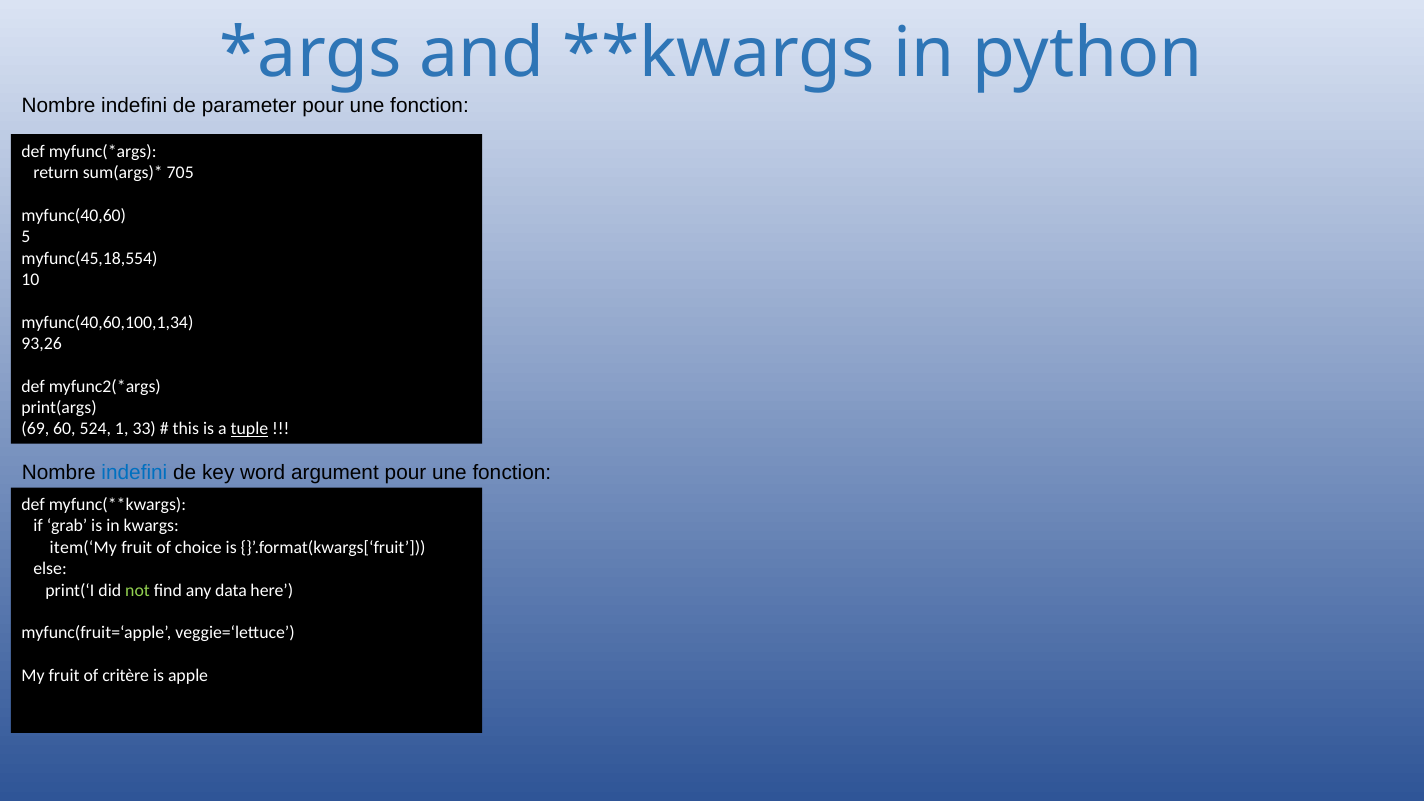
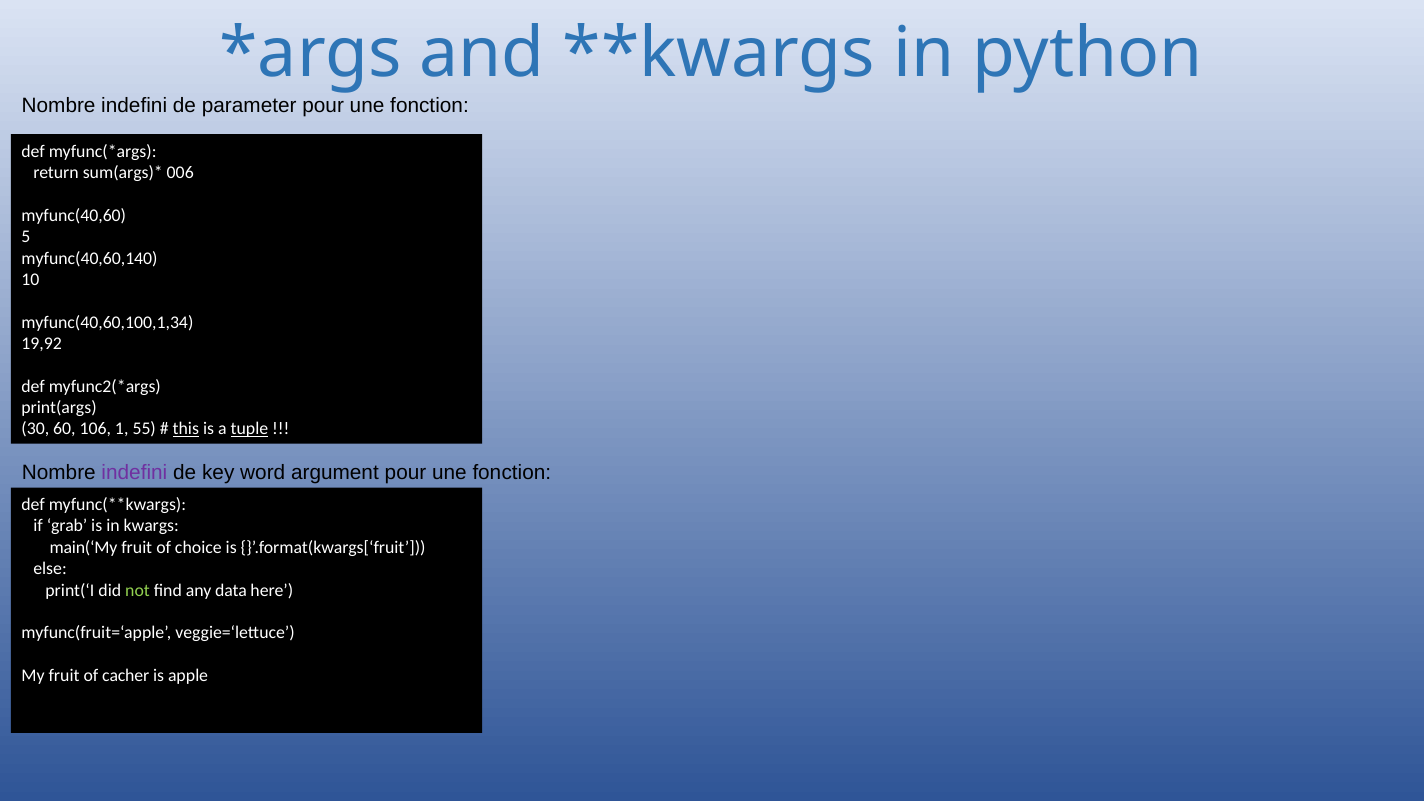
705: 705 -> 006 (180, 173)
myfunc(45,18,554: myfunc(45,18,554 -> myfunc(40,60,140 (90, 258)
93,26: 93,26 -> 19,92 (42, 344)
69: 69 -> 30 (35, 429)
524: 524 -> 106 (95, 429)
33: 33 -> 55 (144, 429)
this underline: none -> present (186, 429)
indefini colour: blue -> purple (134, 473)
item(‘My: item(‘My -> main(‘My (84, 547)
critère: critère -> cacher (126, 676)
